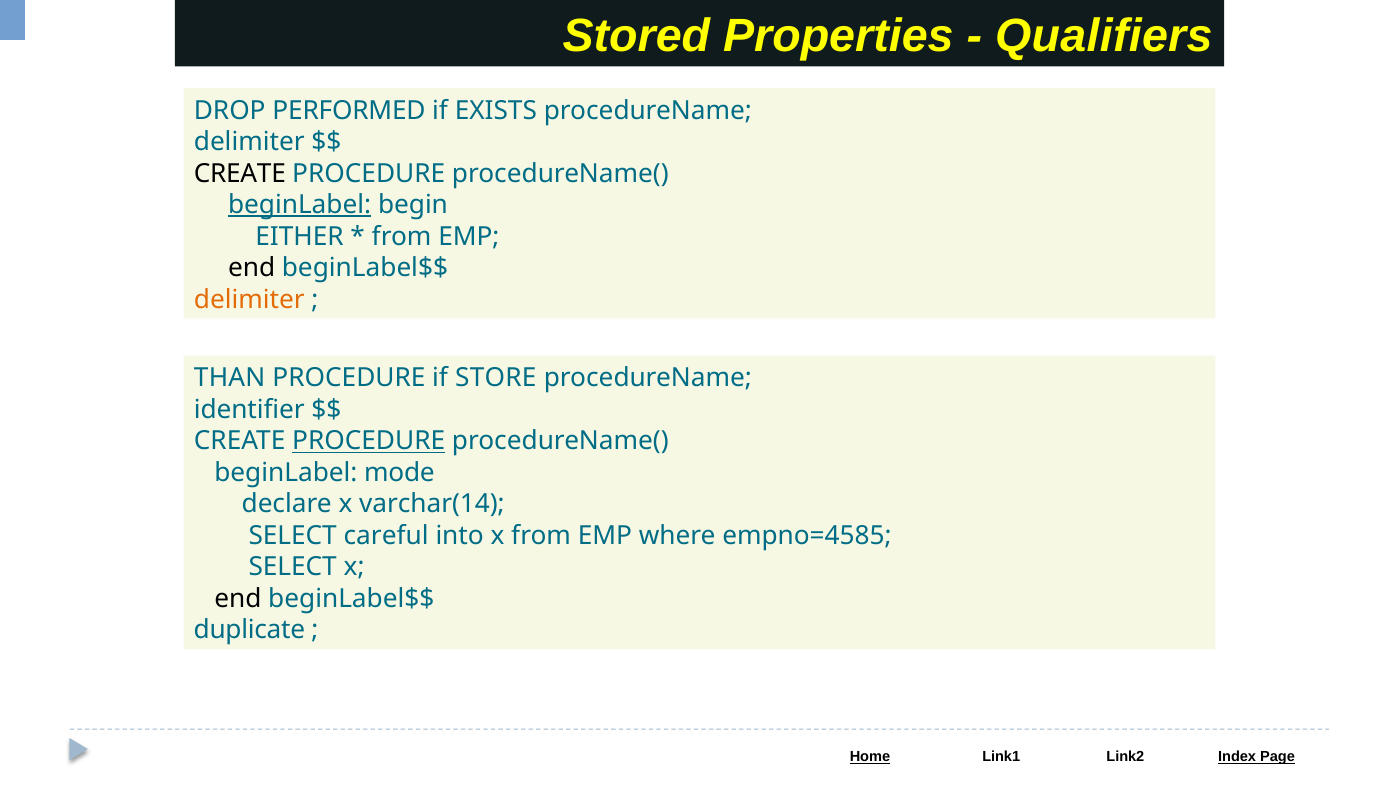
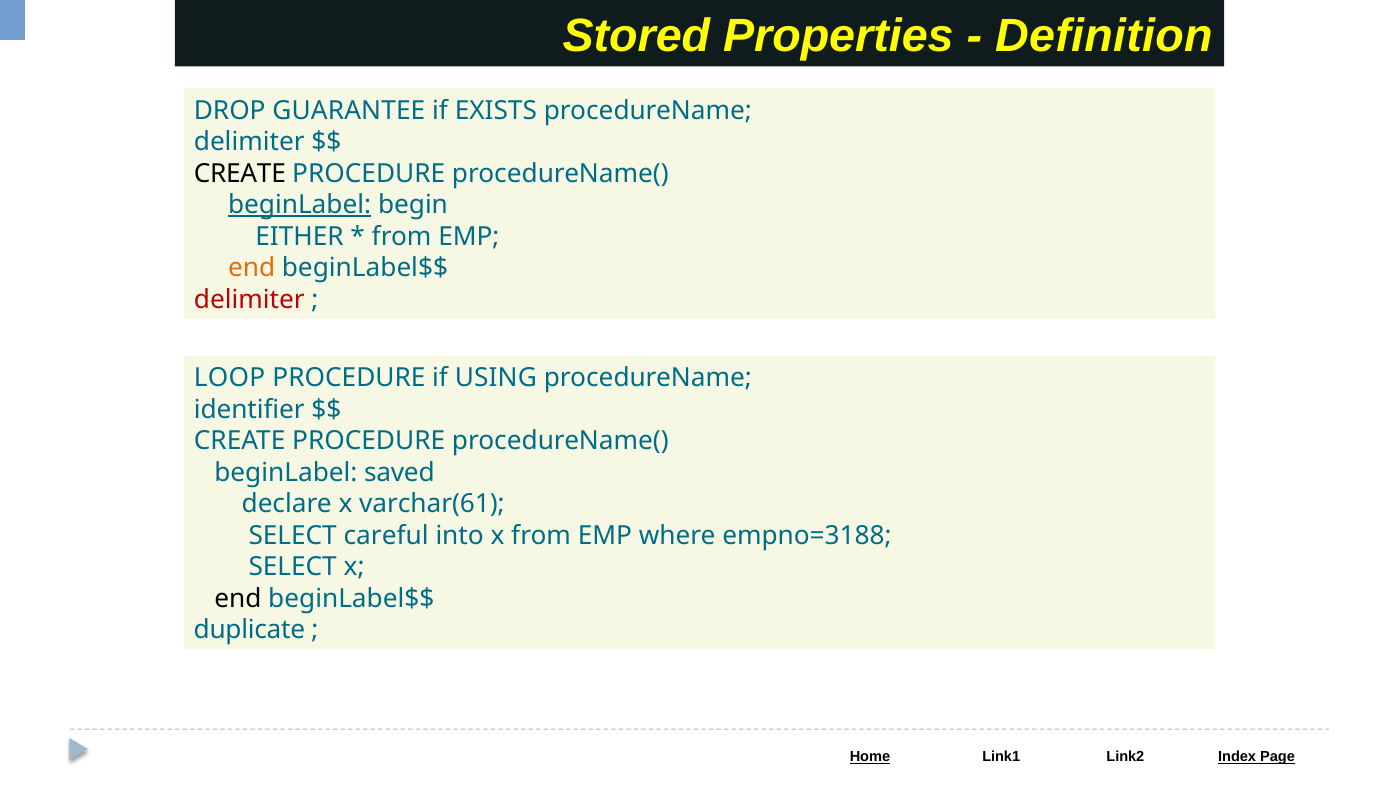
Qualifiers: Qualifiers -> Definition (1104, 36)
PERFORMED: PERFORMED -> GUARANTEE (349, 111)
end colour: black -> orange (252, 268)
delimiter colour: orange -> red (249, 299)
THAN: THAN -> LOOP (230, 378)
STORE: STORE -> USING (496, 378)
PROCEDURE underline: present -> none (369, 441)
mode: mode -> saved (399, 473)
varchar(14: varchar(14 -> varchar(61 (432, 504)
empno=4585: empno=4585 -> empno=3188 (807, 536)
